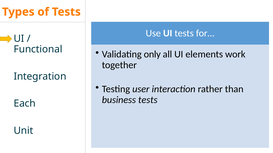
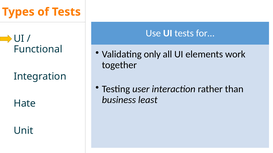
business tests: tests -> least (148, 100)
Each: Each -> Hate (25, 104)
